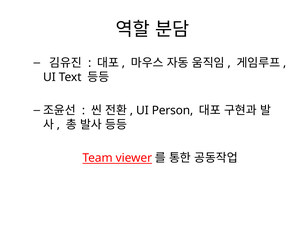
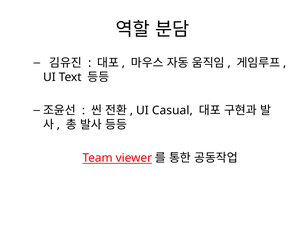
Person: Person -> Casual (172, 110)
